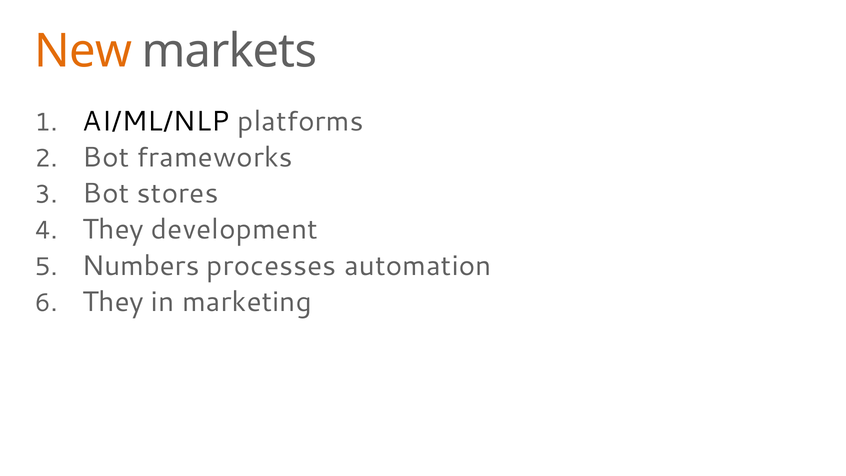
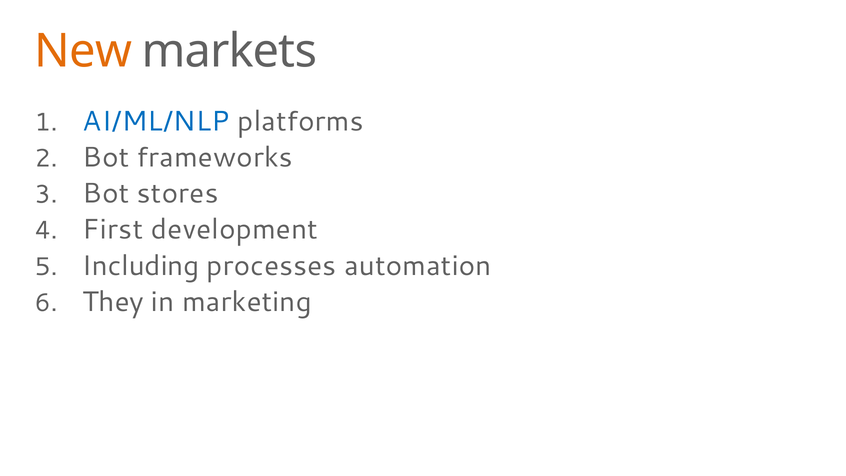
AI/ML/NLP colour: black -> blue (156, 121)
They: They -> First (113, 230)
Numbers: Numbers -> Including (141, 266)
